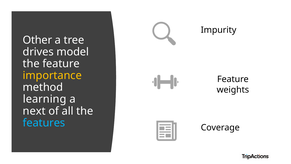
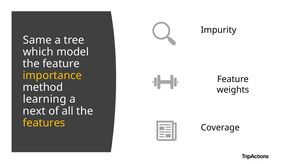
Other: Other -> Same (37, 40)
drives: drives -> which (38, 52)
features colour: light blue -> yellow (44, 123)
